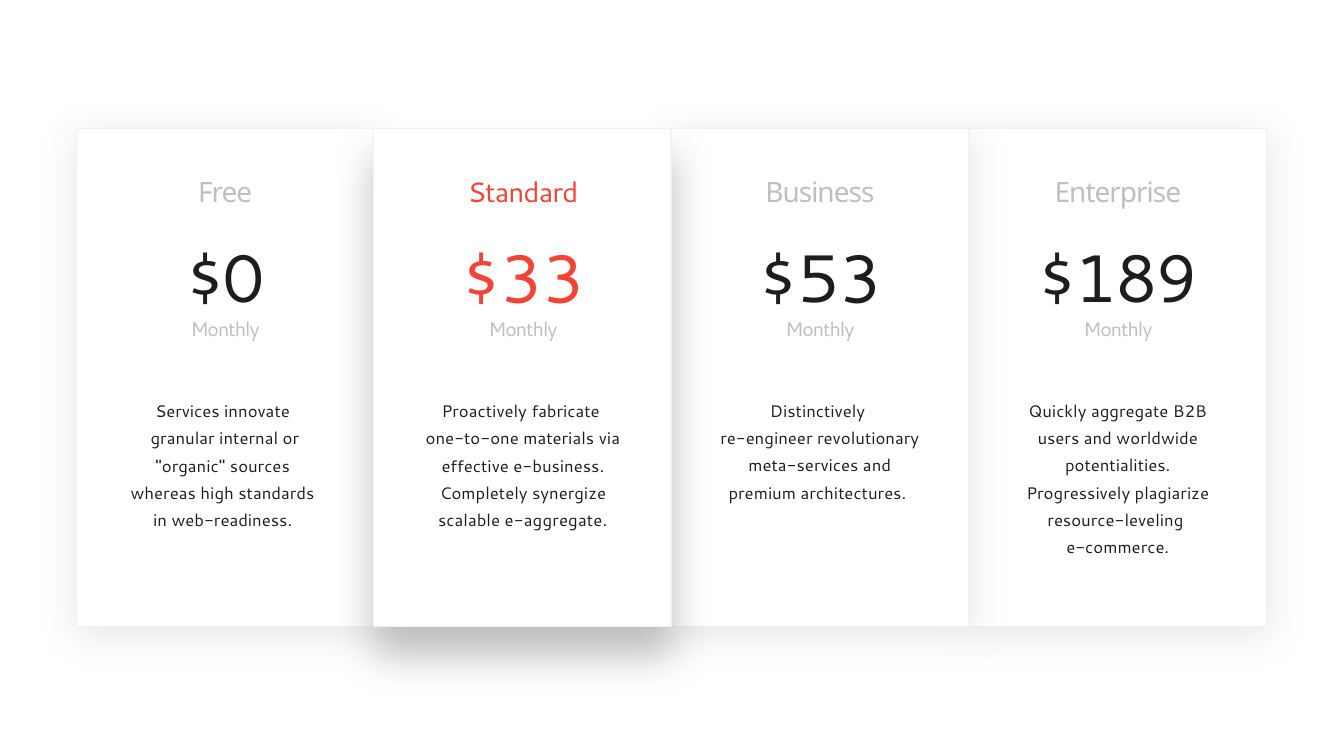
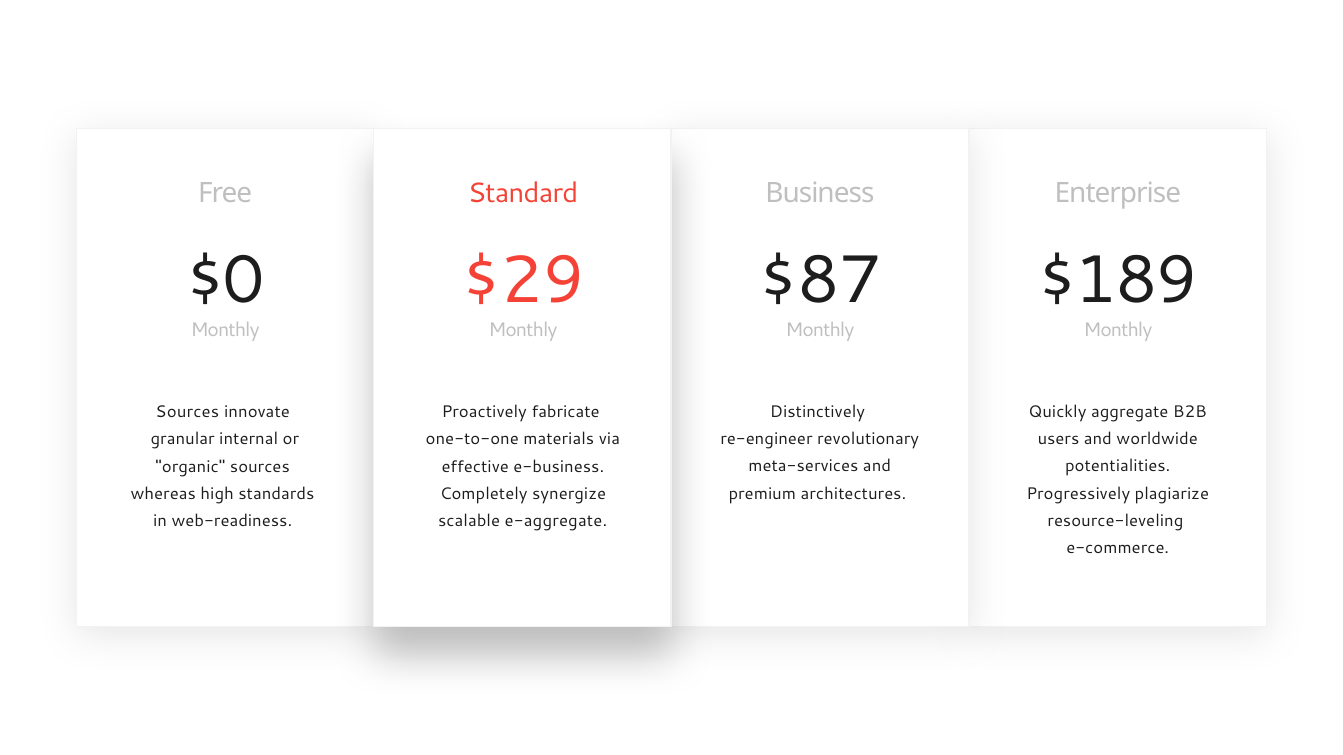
$33: $33 -> $29 (523, 281)
$53: $53 -> $87 (820, 281)
Services: Services -> Sources (187, 412)
